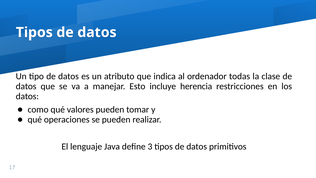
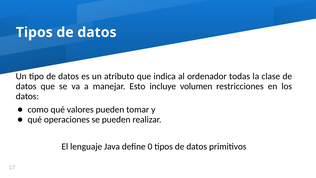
herencia: herencia -> volumen (196, 86)
3: 3 -> 0 (150, 146)
